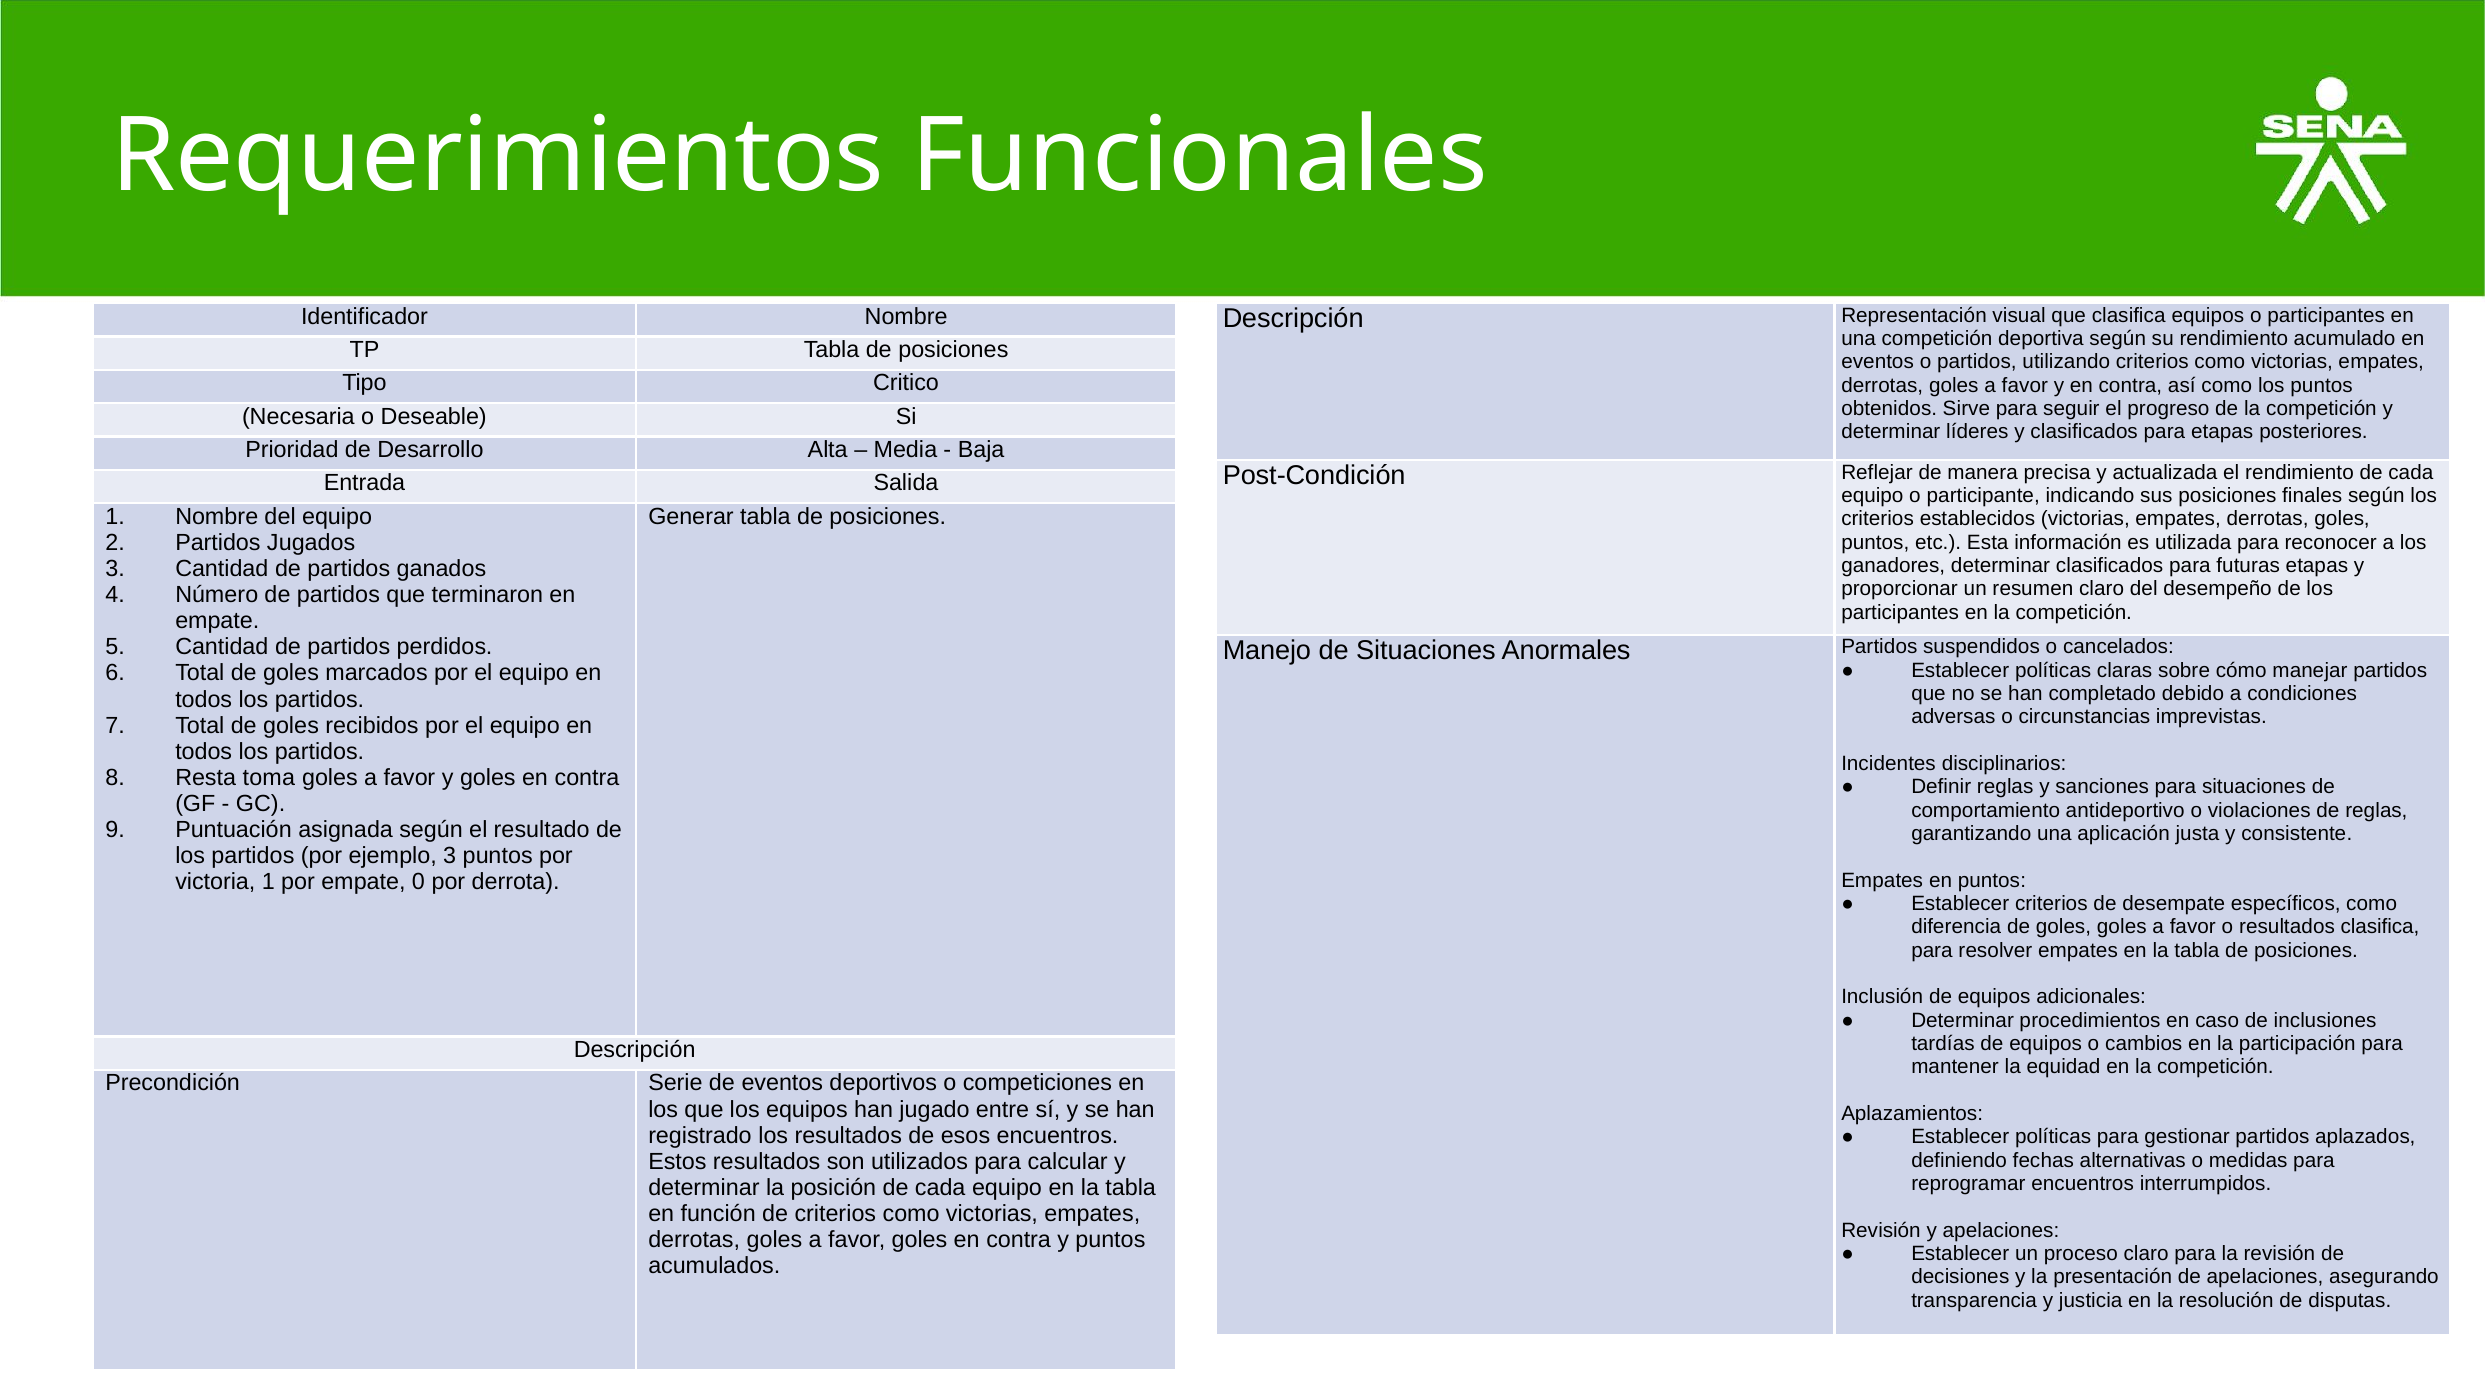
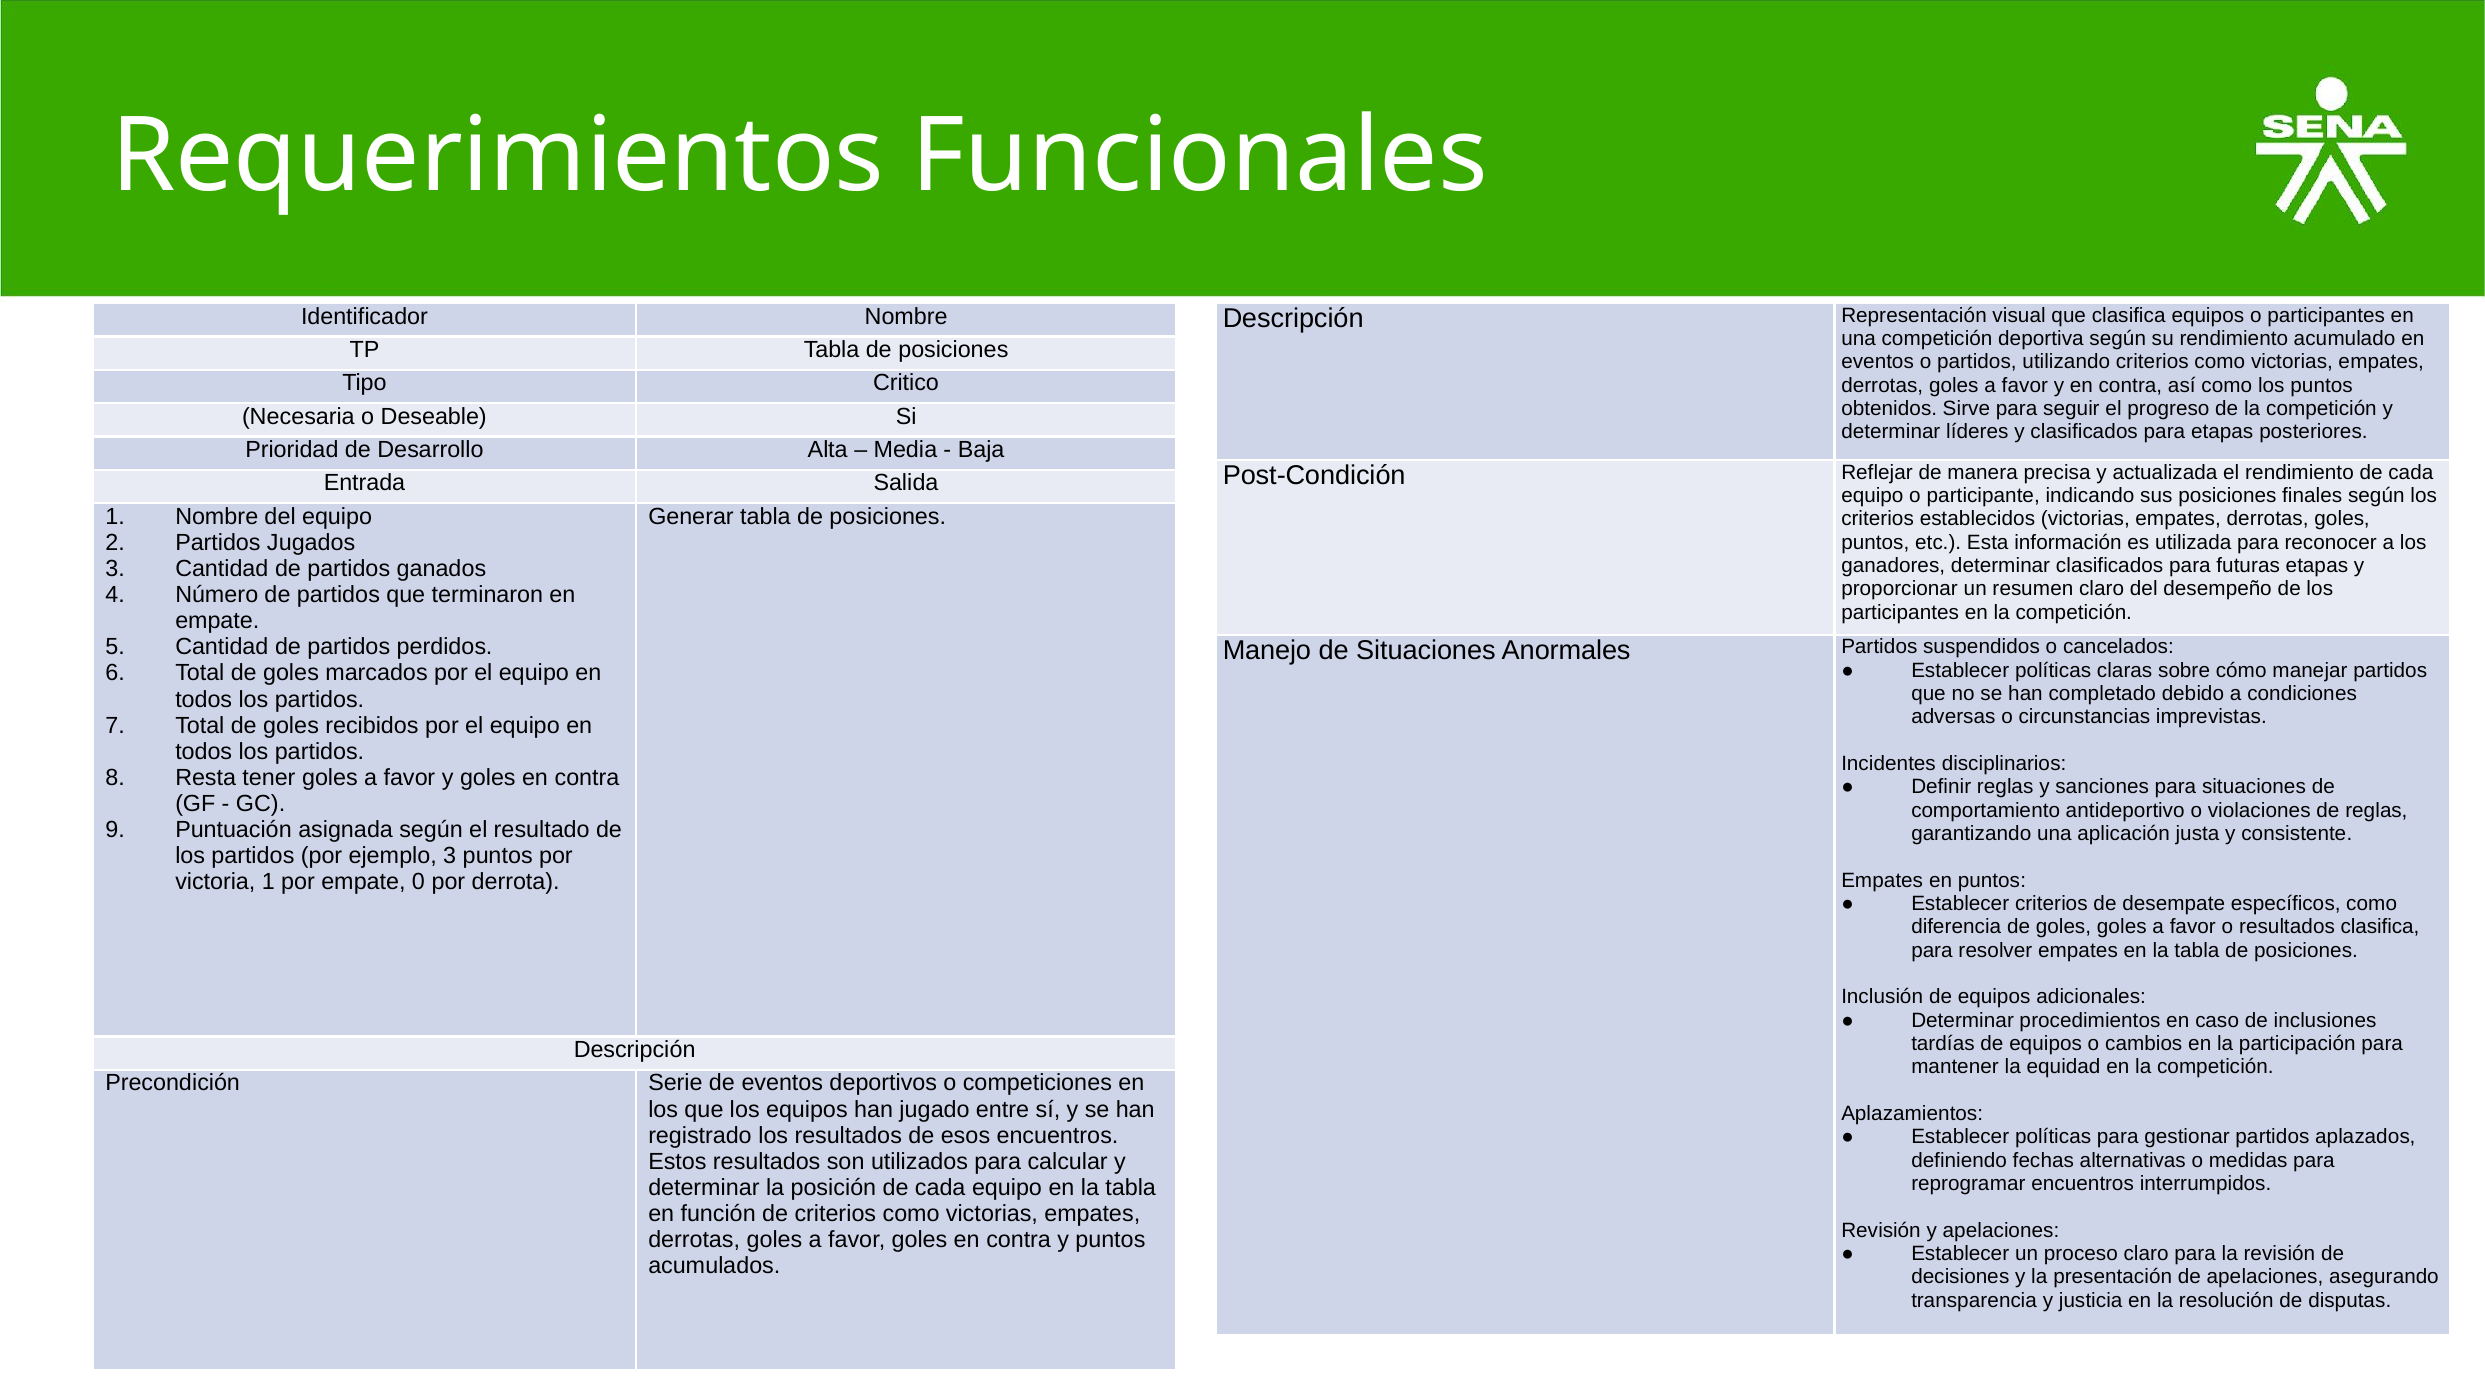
toma: toma -> tener (269, 778)
